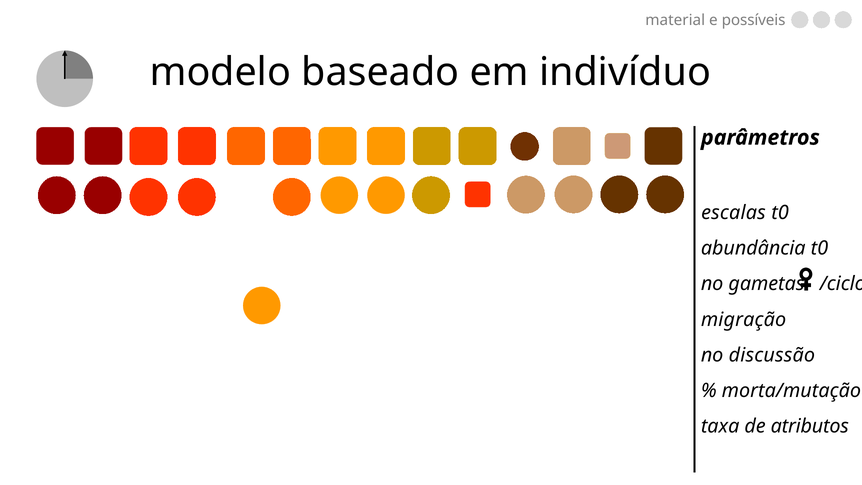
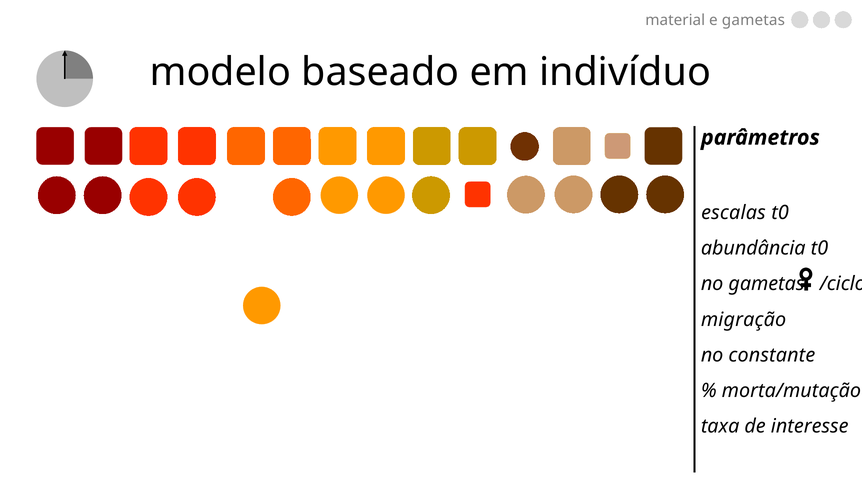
e possíveis: possíveis -> gametas (753, 20)
discussão: discussão -> constante (772, 355)
atributos: atributos -> interesse (810, 426)
